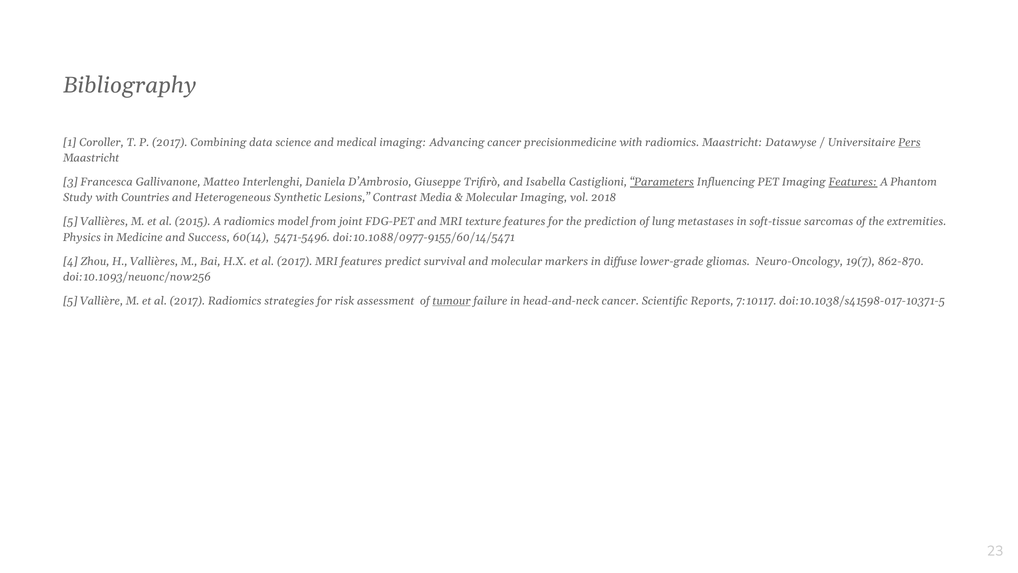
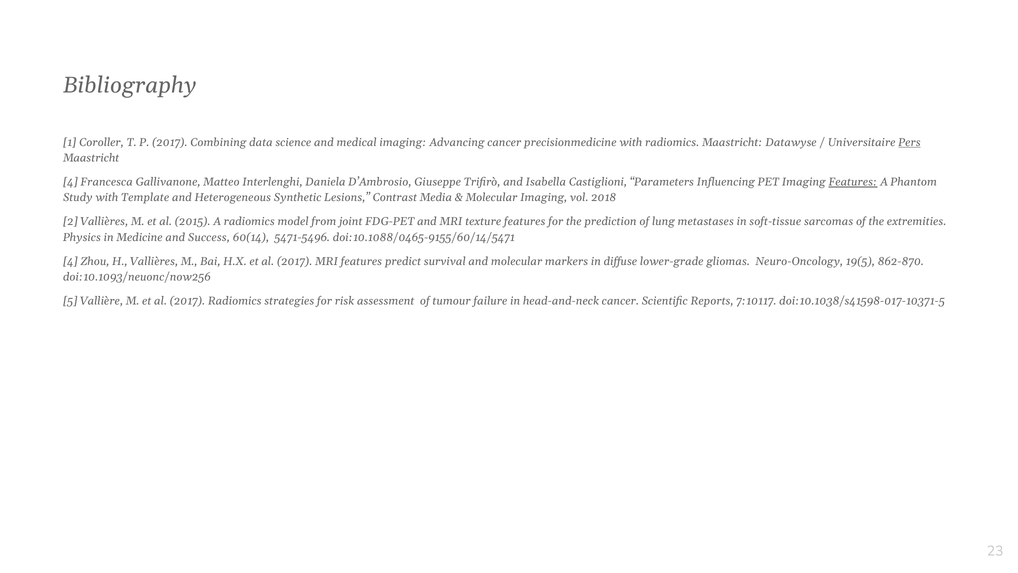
3: 3 -> 4 (70, 182)
Parameters underline: present -> none (662, 182)
Countries: Countries -> Template (145, 198)
5: 5 -> 2 (70, 222)
doi:10.1088/0977-9155/60/14/5471: doi:10.1088/0977-9155/60/14/5471 -> doi:10.1088/0465-9155/60/14/5471 (424, 237)
19(7: 19(7 -> 19(5 (860, 261)
tumour underline: present -> none (452, 301)
